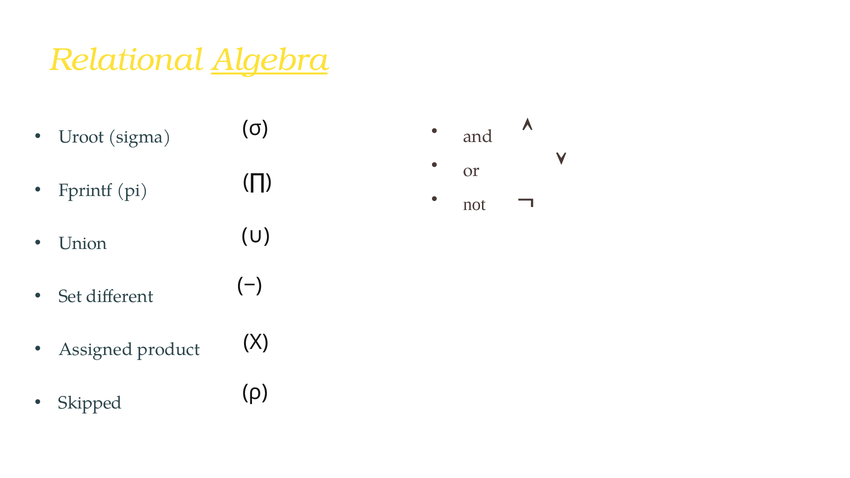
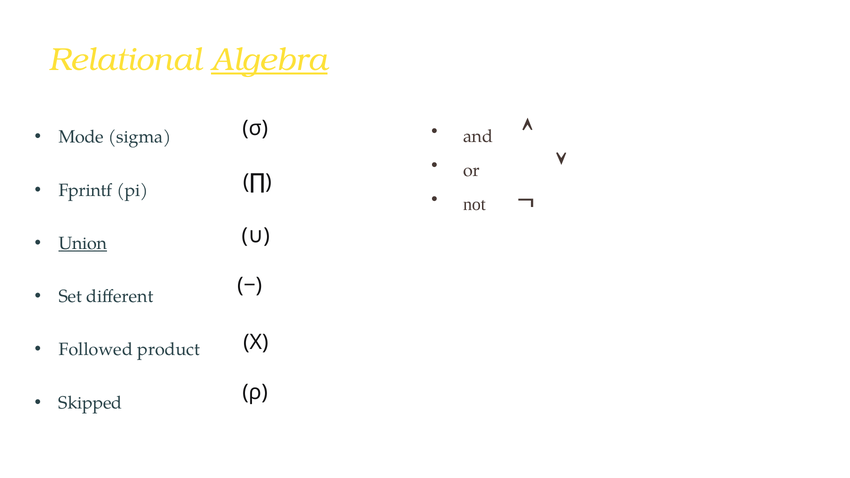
Uroot: Uroot -> Mode (81, 137)
Union underline: none -> present (83, 243)
Assigned: Assigned -> Followed (96, 350)
